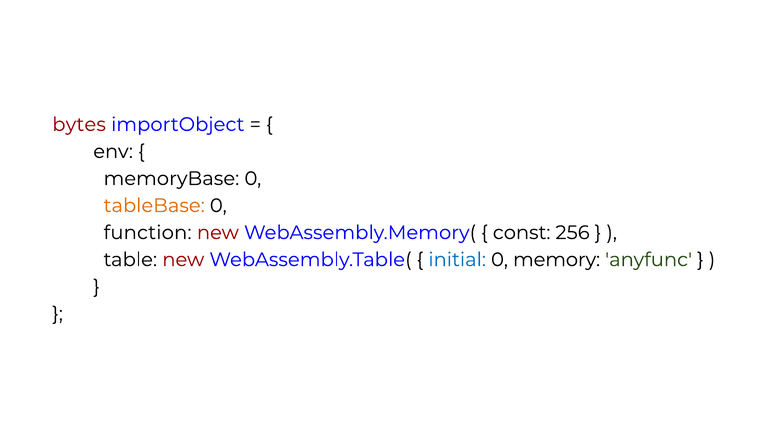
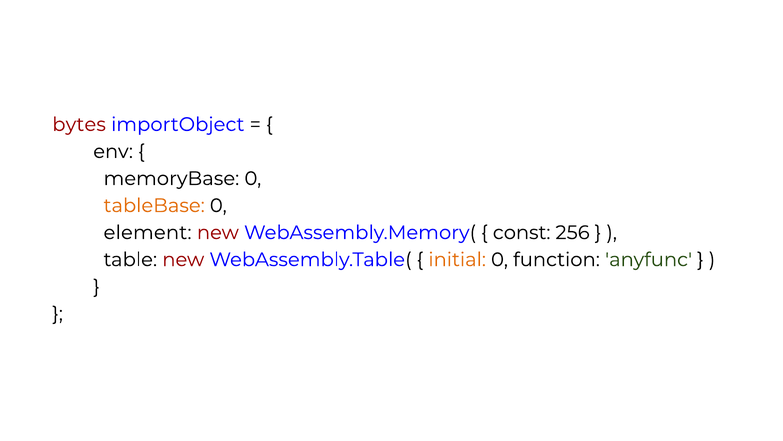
function: function -> element (148, 232)
initial colour: blue -> orange (457, 259)
memory: memory -> function (556, 259)
